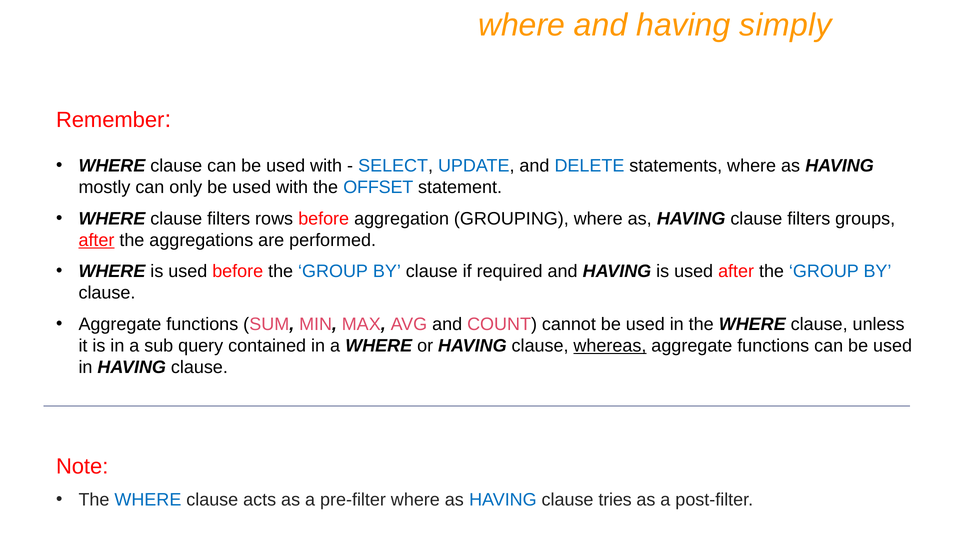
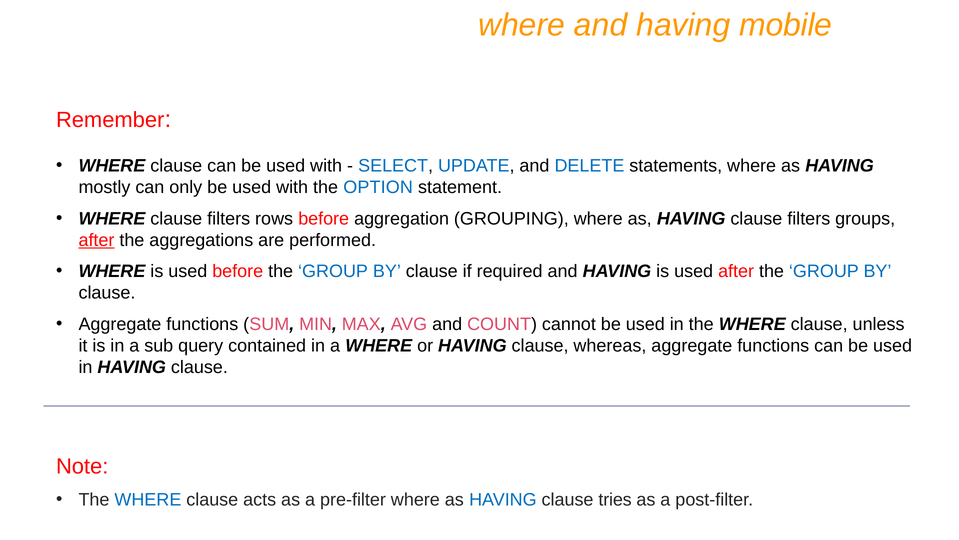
simply: simply -> mobile (786, 25)
OFFSET: OFFSET -> OPTION (378, 187)
whereas underline: present -> none (610, 345)
